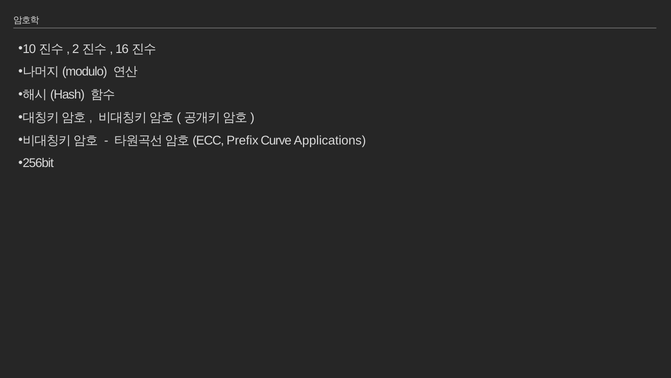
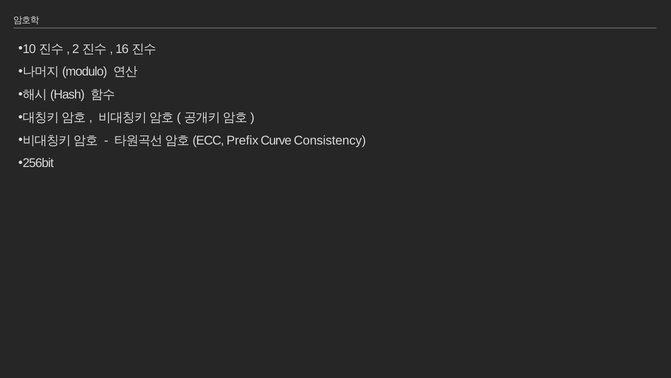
Applications: Applications -> Consistency (330, 140)
